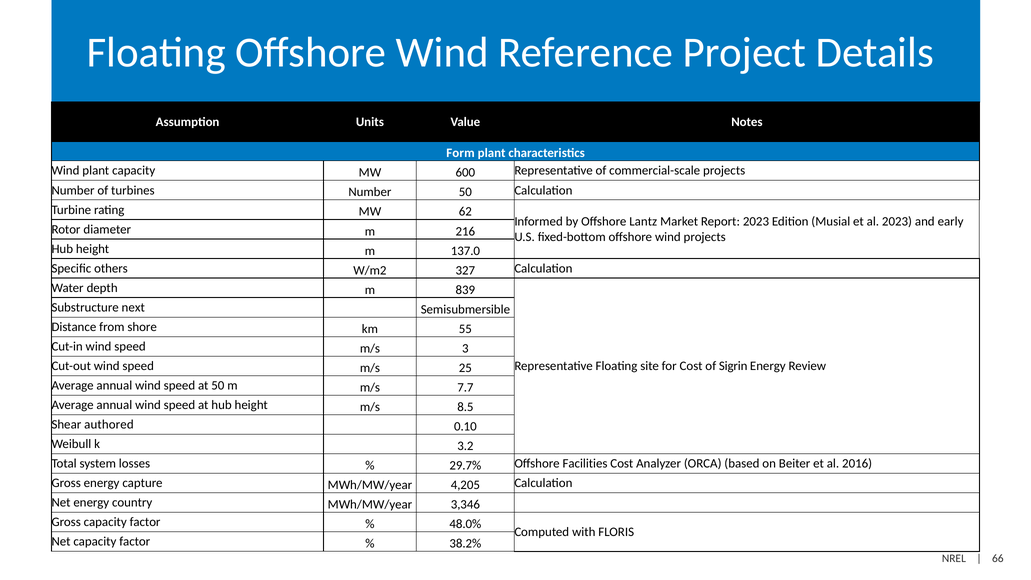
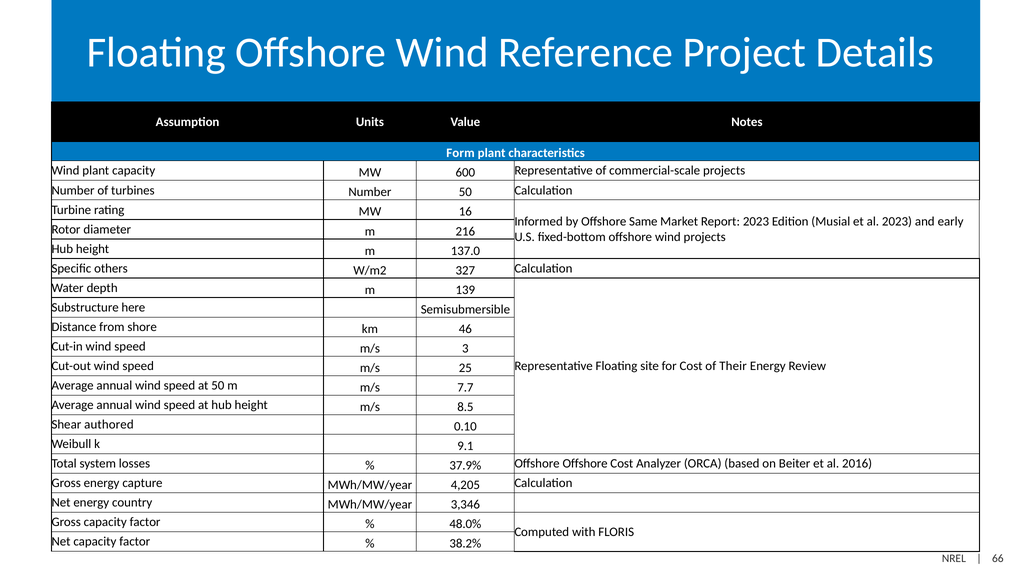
62: 62 -> 16 (465, 212)
Lantz: Lantz -> Same (643, 221)
839: 839 -> 139 (465, 290)
next: next -> here (133, 307)
55: 55 -> 46 (465, 329)
Sigrin: Sigrin -> Their (733, 366)
3.2: 3.2 -> 9.1 (465, 446)
29.7%: 29.7% -> 37.9% (465, 466)
Offshore Facilities: Facilities -> Offshore (585, 464)
